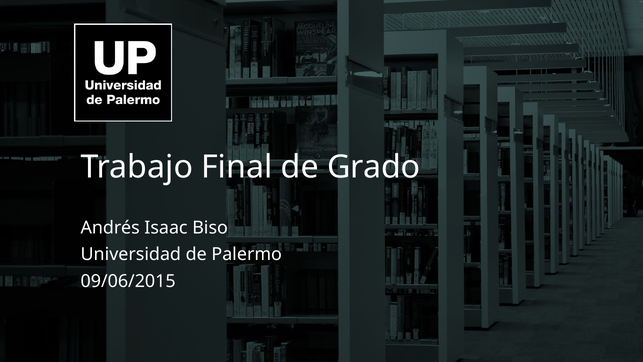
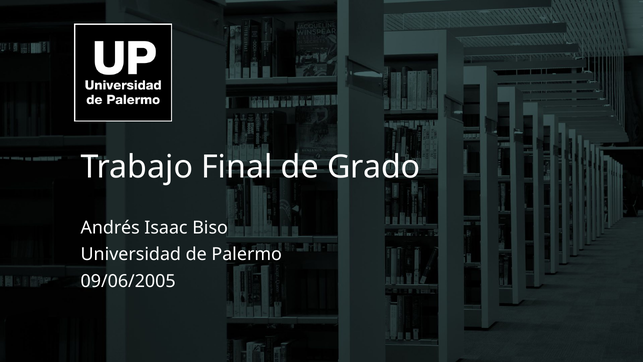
09/06/2015: 09/06/2015 -> 09/06/2005 (128, 281)
